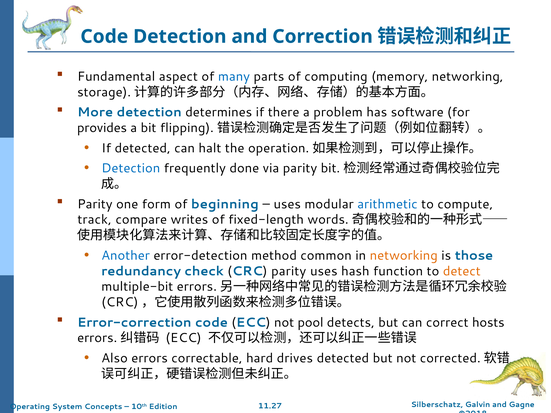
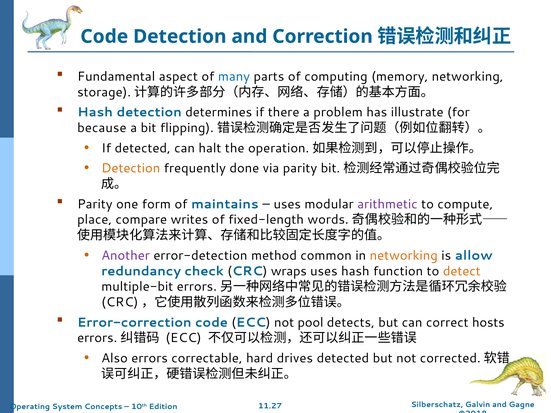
More: More -> Hash (95, 112)
software: software -> illustrate (417, 112)
provides: provides -> because (102, 128)
Detection colour: blue -> orange (131, 168)
beginning: beginning -> maintains (225, 204)
arithmetic colour: blue -> purple (387, 204)
track: track -> place (95, 220)
Another colour: blue -> purple (126, 256)
those: those -> allow (474, 256)
CRC parity: parity -> wraps (289, 271)
